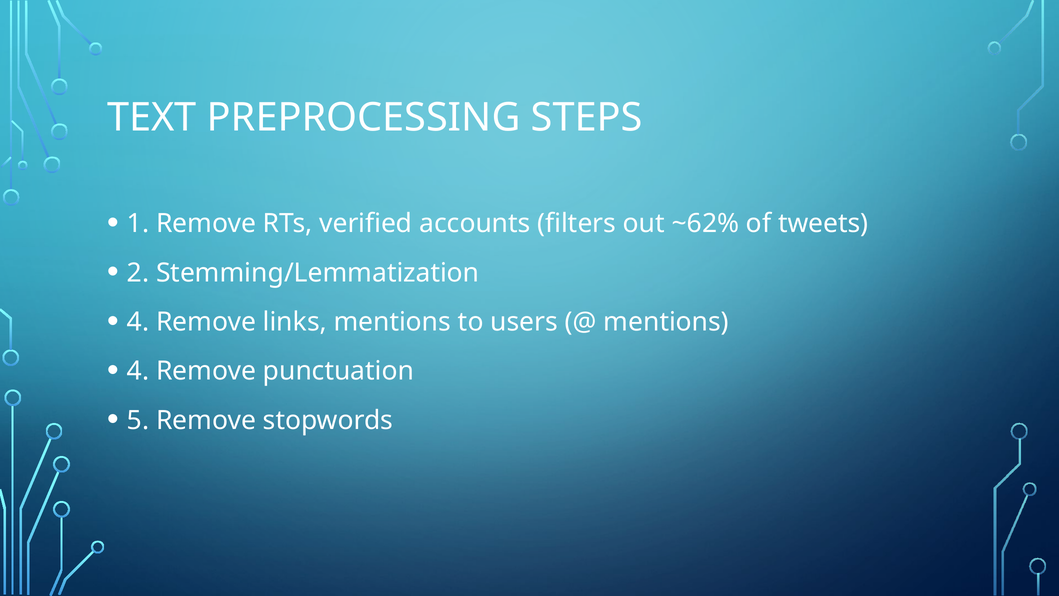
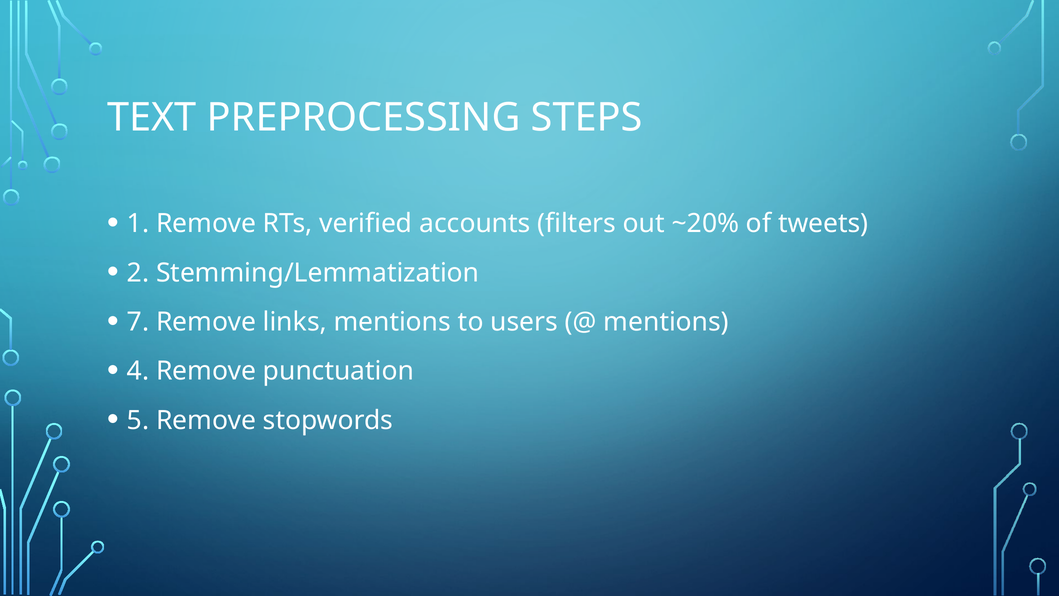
~62%: ~62% -> ~20% (705, 223)
4: 4 -> 7 (138, 322)
